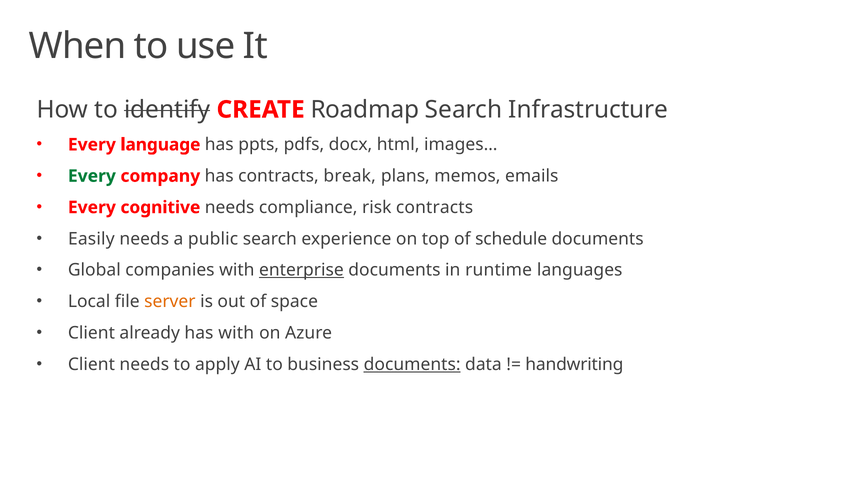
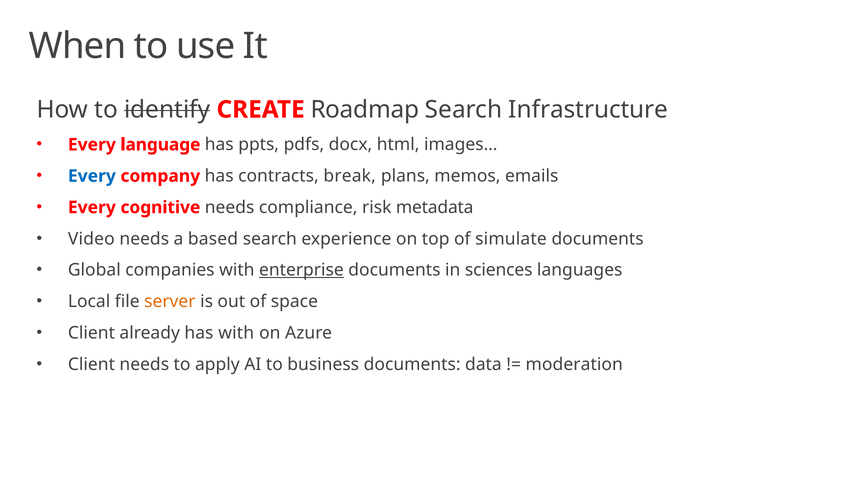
Every colour: green -> blue (92, 176)
risk contracts: contracts -> metadata (435, 208)
Easily: Easily -> Video (91, 239)
public: public -> based (213, 239)
schedule: schedule -> simulate (511, 239)
runtime: runtime -> sciences (499, 270)
documents underline: present -> none (412, 365)
handwriting: handwriting -> moderation (574, 365)
